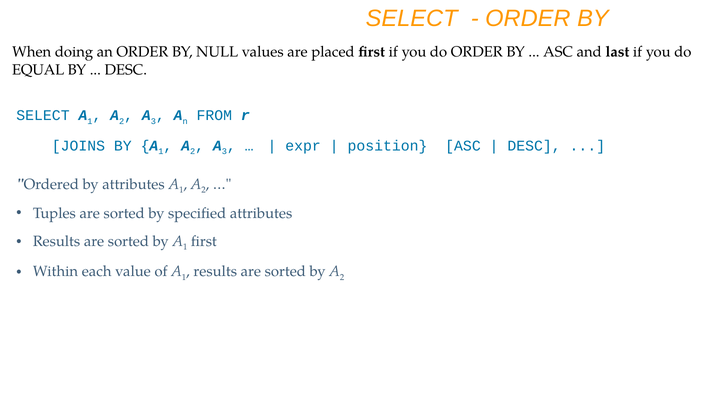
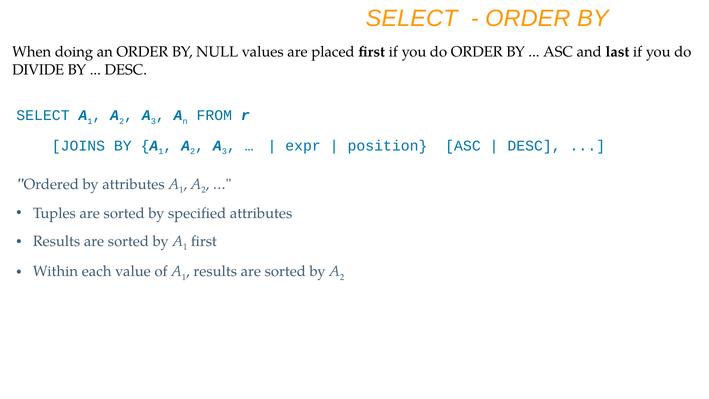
EQUAL: EQUAL -> DIVIDE (38, 70)
